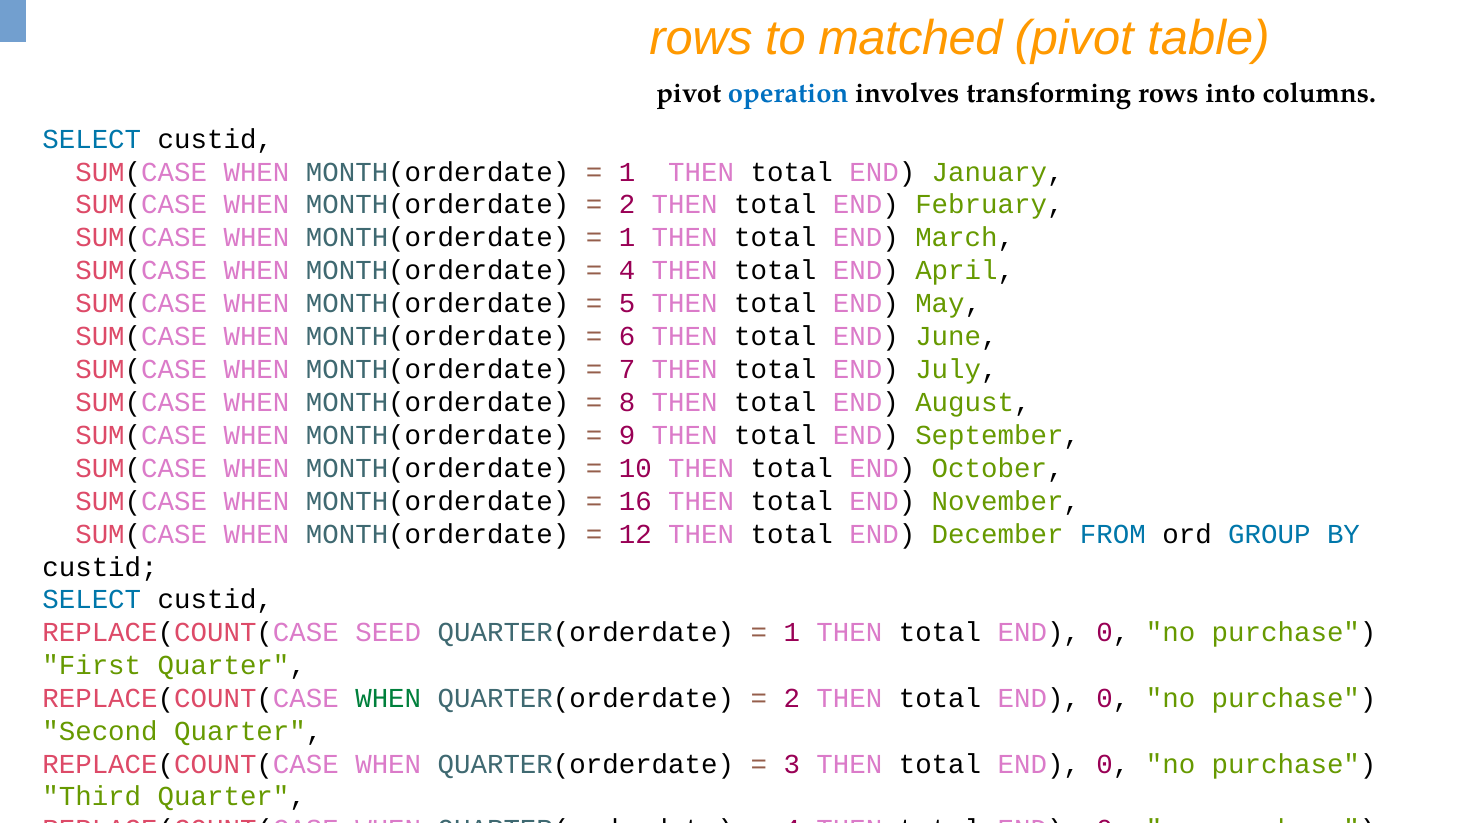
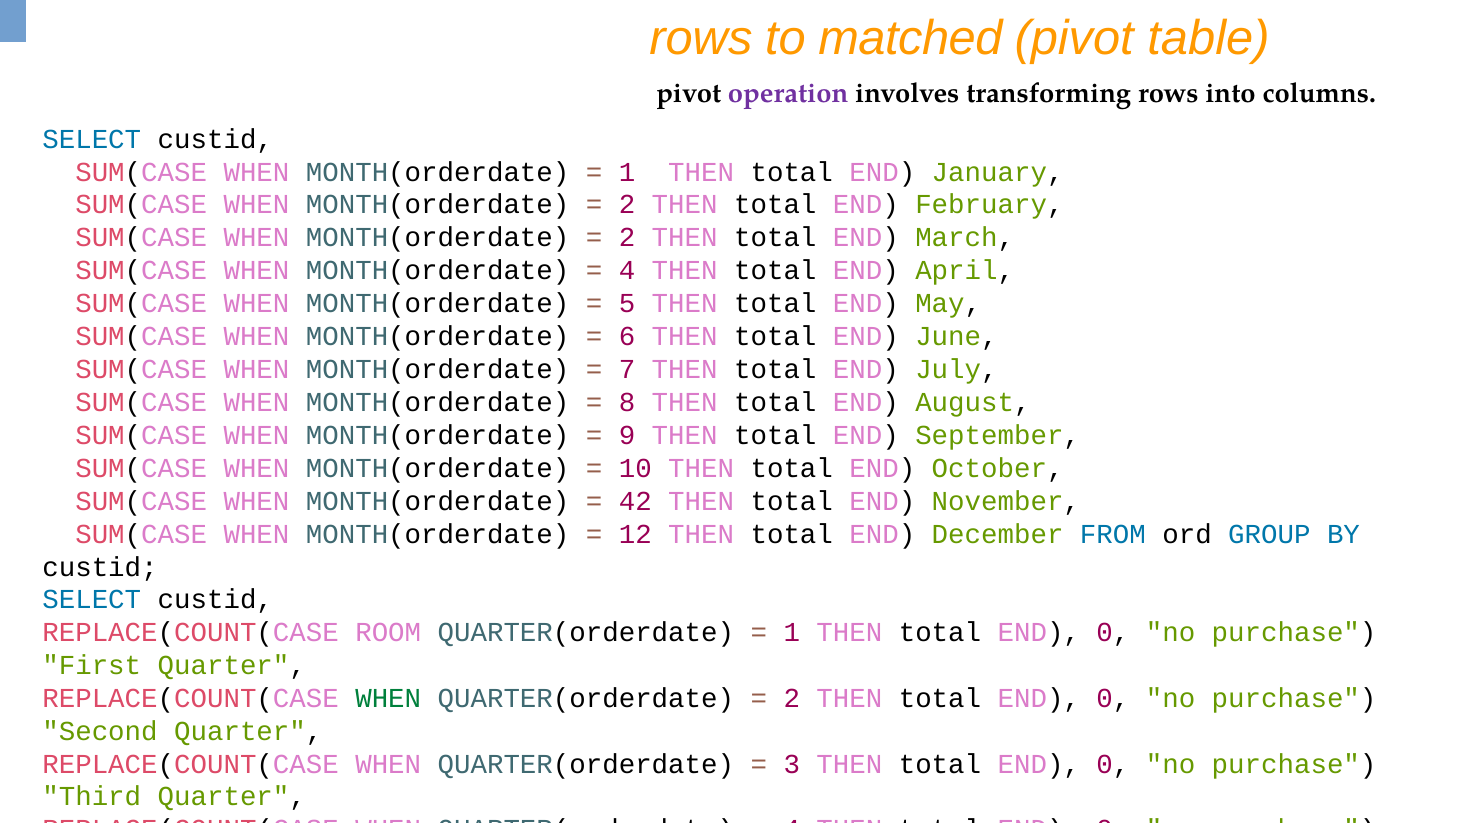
operation colour: blue -> purple (788, 93)
1: 1 -> 2 (627, 238)
16: 16 -> 42 (635, 502)
SEED: SEED -> ROOM (388, 633)
